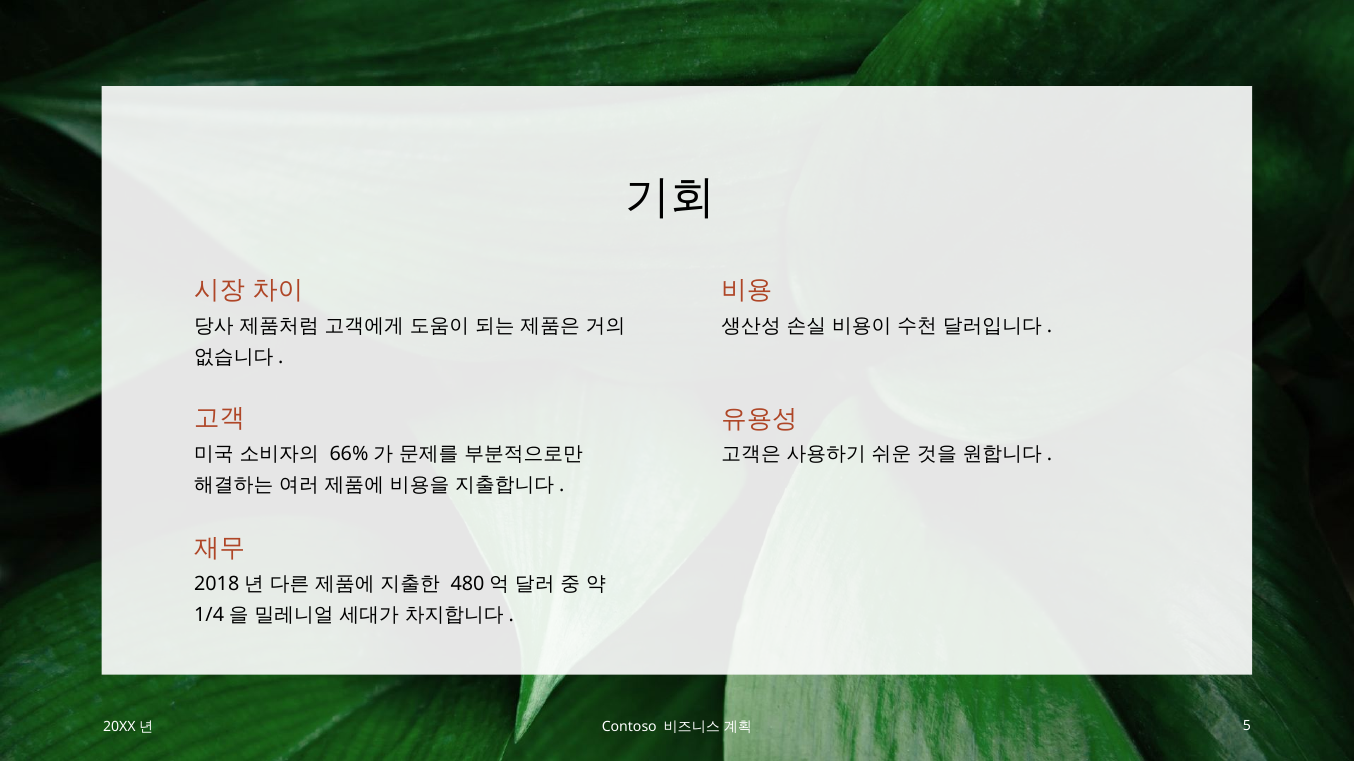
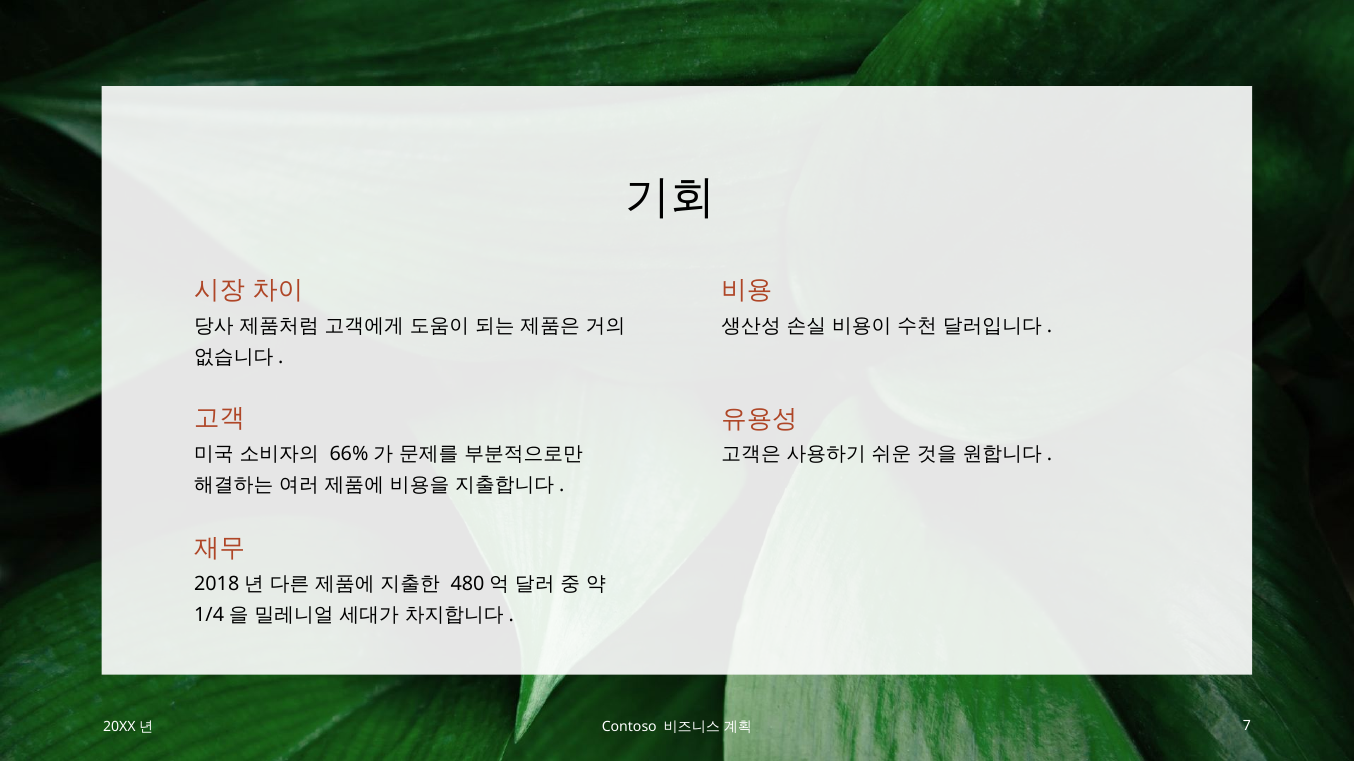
5: 5 -> 7 (1247, 726)
